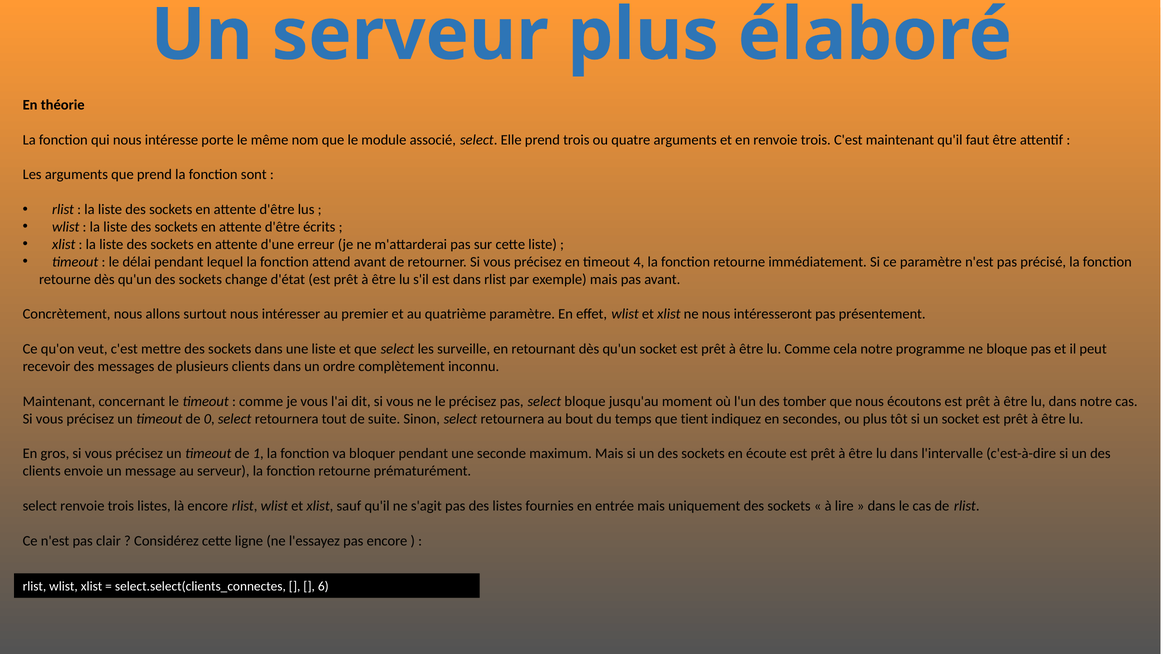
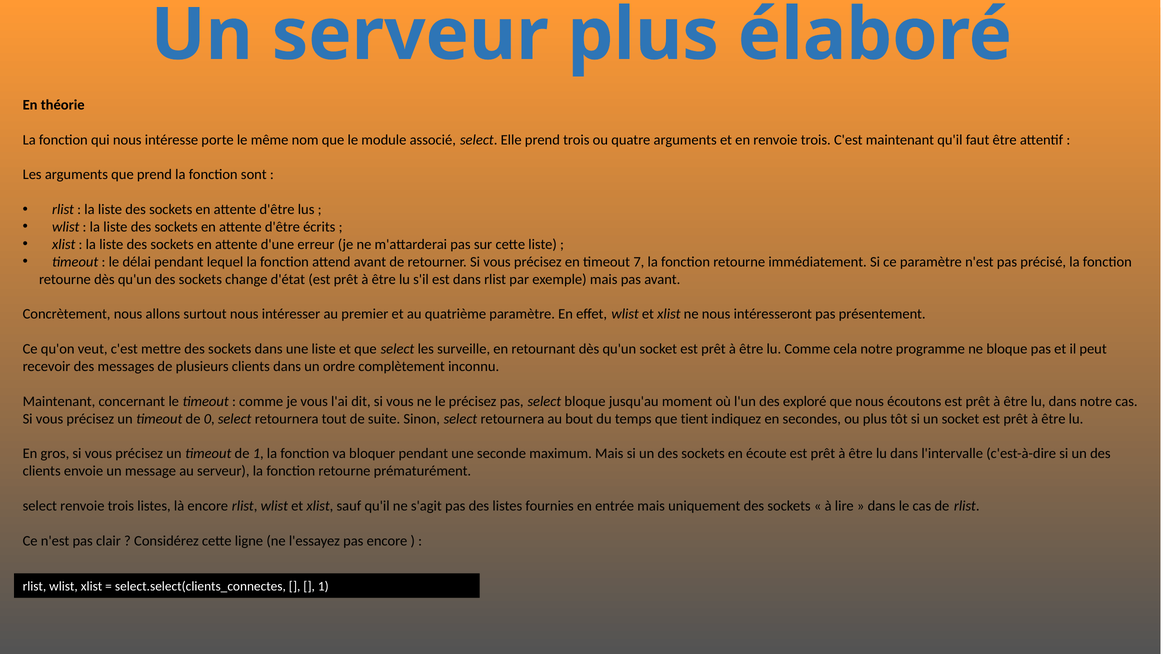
4: 4 -> 7 (639, 262)
tomber: tomber -> exploré (805, 401)
6: 6 -> 1 (323, 587)
